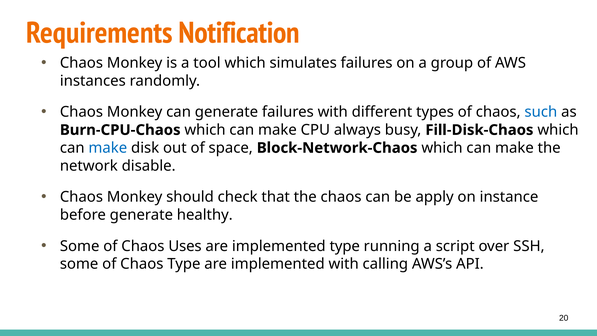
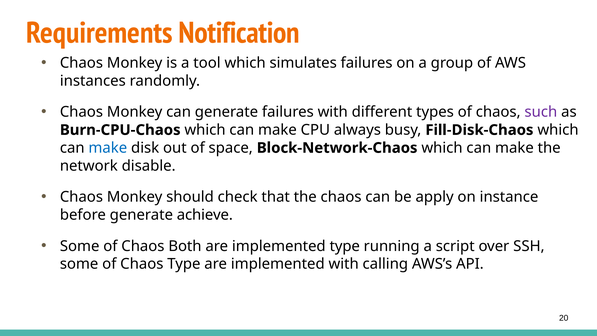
such colour: blue -> purple (541, 112)
healthy: healthy -> achieve (205, 215)
Uses: Uses -> Both (185, 246)
